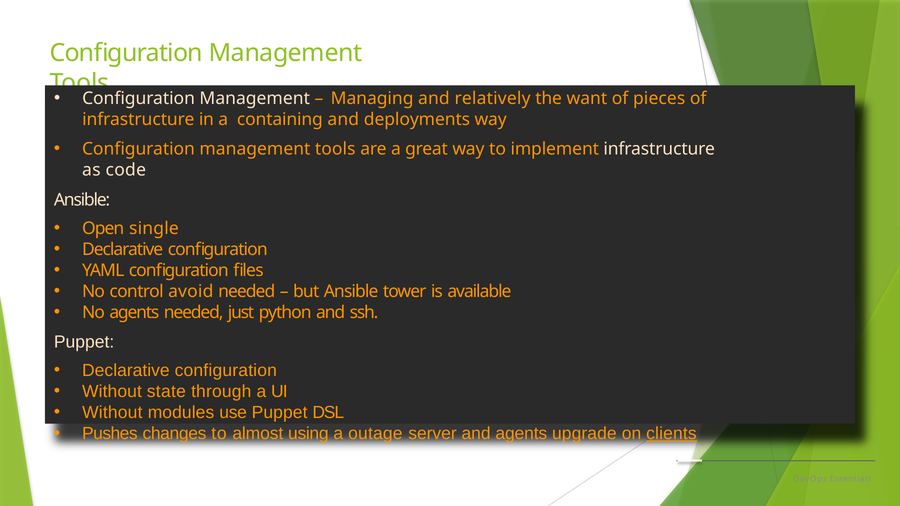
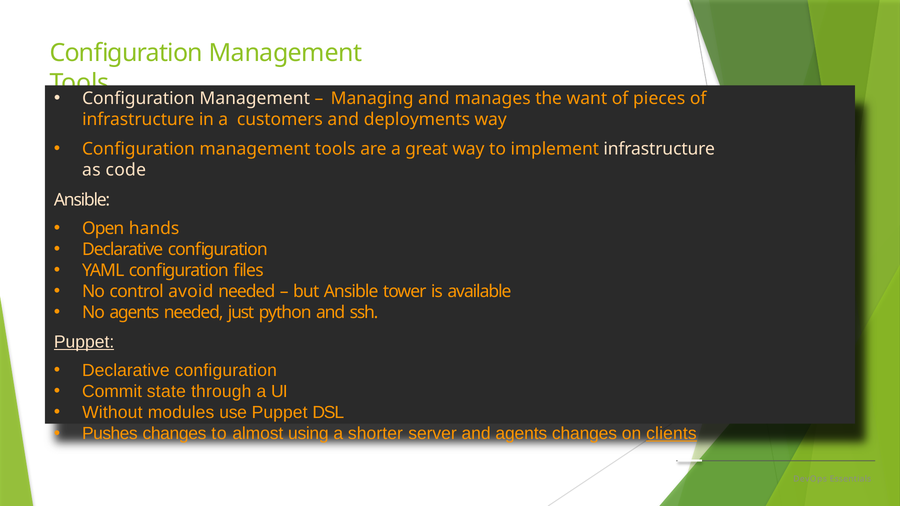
relatively: relatively -> manages (493, 99)
containing: containing -> customers (280, 120)
single: single -> hands (154, 229)
Puppet underline: none -> present (84, 342)
Without: Without -> Commit (112, 392)
outage: outage -> shorter (375, 434)
agents upgrade: upgrade -> changes (584, 434)
